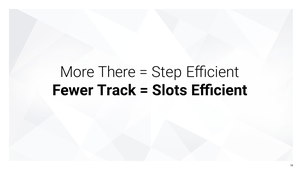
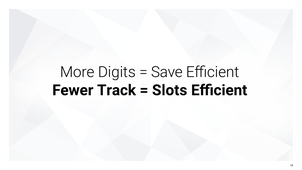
There: There -> Digits (117, 72)
Step: Step -> Save (167, 72)
